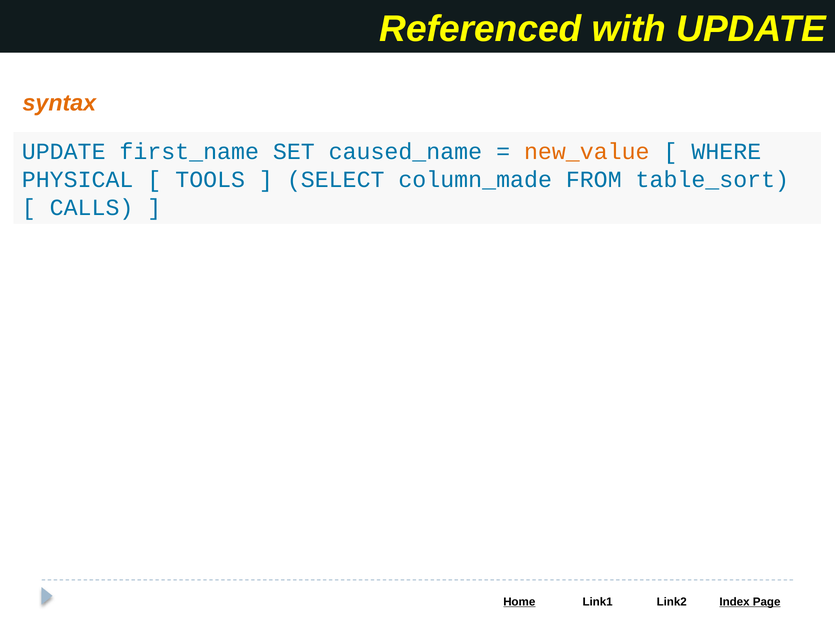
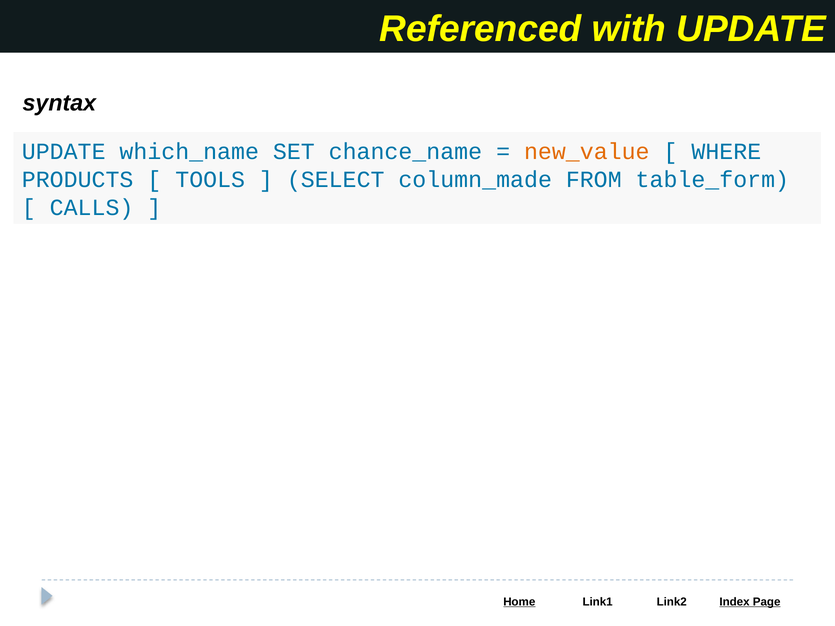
syntax colour: orange -> black (59, 103)
first_name: first_name -> which_name (189, 152)
caused_name: caused_name -> chance_name (405, 152)
PHYSICAL: PHYSICAL -> PRODUCTS (78, 180)
table_sort: table_sort -> table_form (712, 180)
